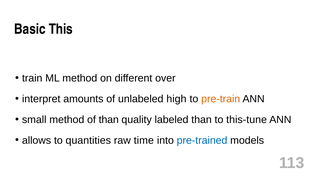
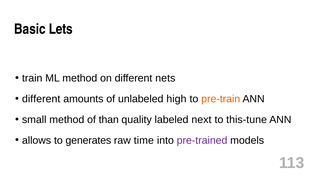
This: This -> Lets (61, 29)
over: over -> nets (165, 78)
interpret: interpret -> different (41, 99)
labeled than: than -> next (201, 120)
quantities: quantities -> generates (88, 141)
pre-trained colour: blue -> purple (202, 141)
